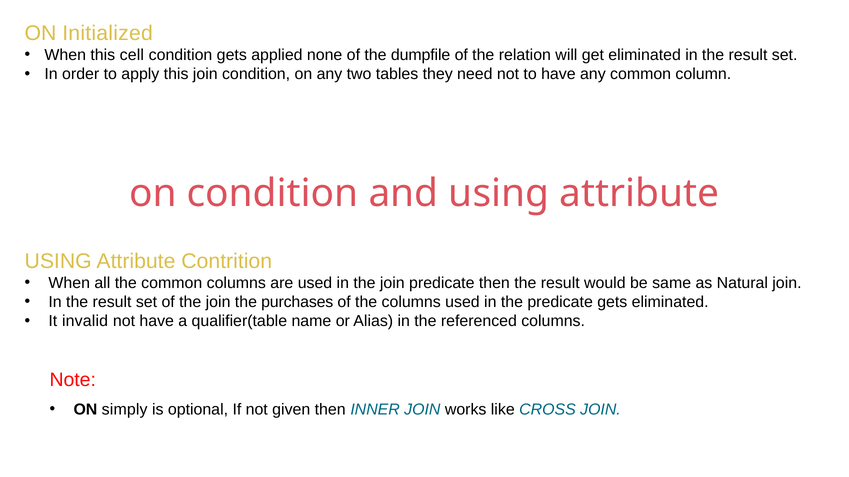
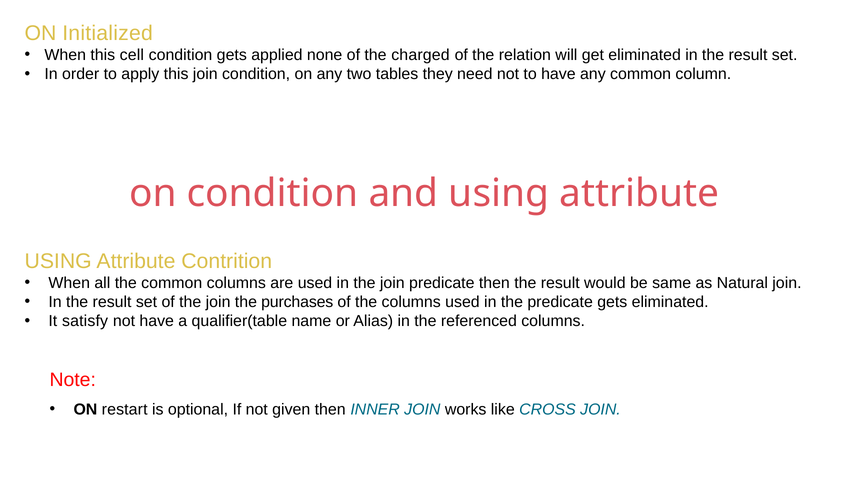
dumpfile: dumpfile -> charged (420, 55)
invalid: invalid -> satisfy (85, 322)
simply: simply -> restart (125, 410)
